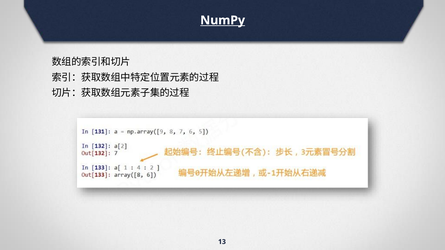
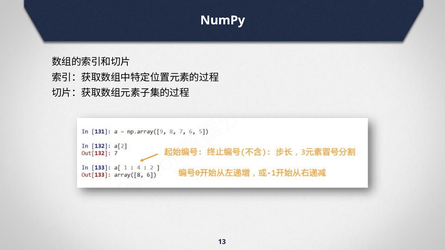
NumPy underline: present -> none (223, 20)
